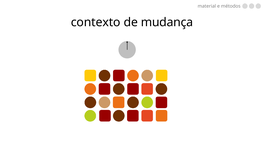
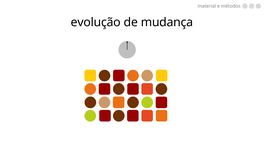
contexto: contexto -> evolução (96, 22)
